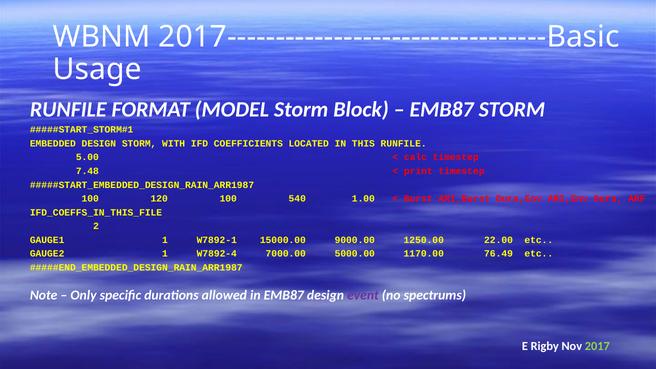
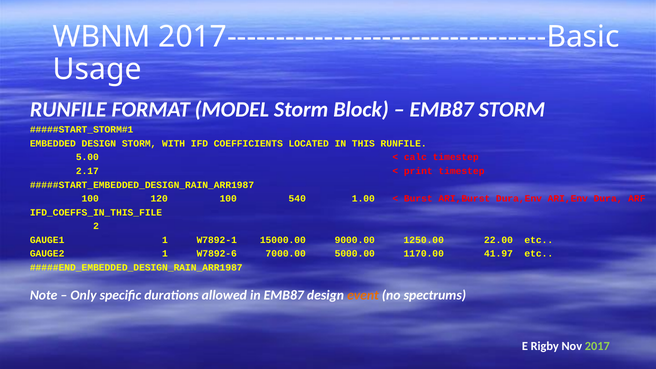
7.48: 7.48 -> 2.17 (87, 171)
W7892-4: W7892-4 -> W7892-6 (217, 254)
76.49: 76.49 -> 41.97 (498, 254)
event colour: purple -> orange (363, 295)
